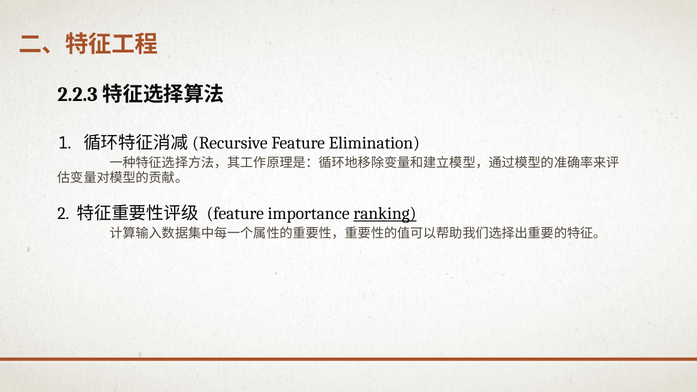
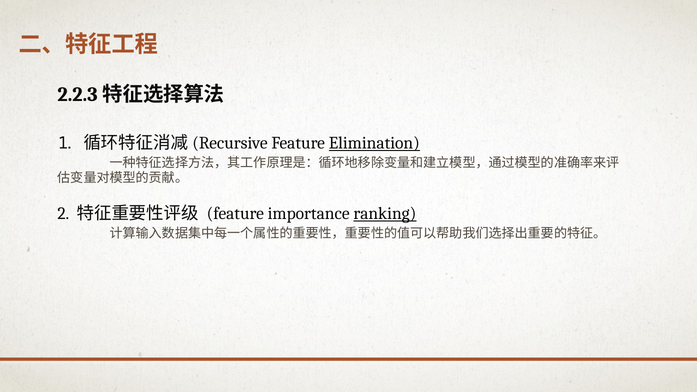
Elimination underline: none -> present (374, 143)
